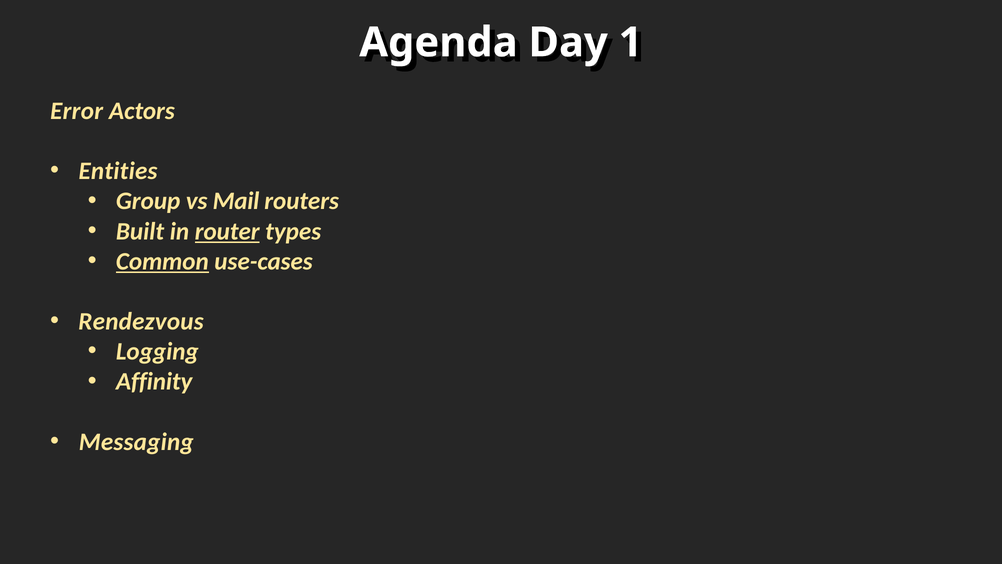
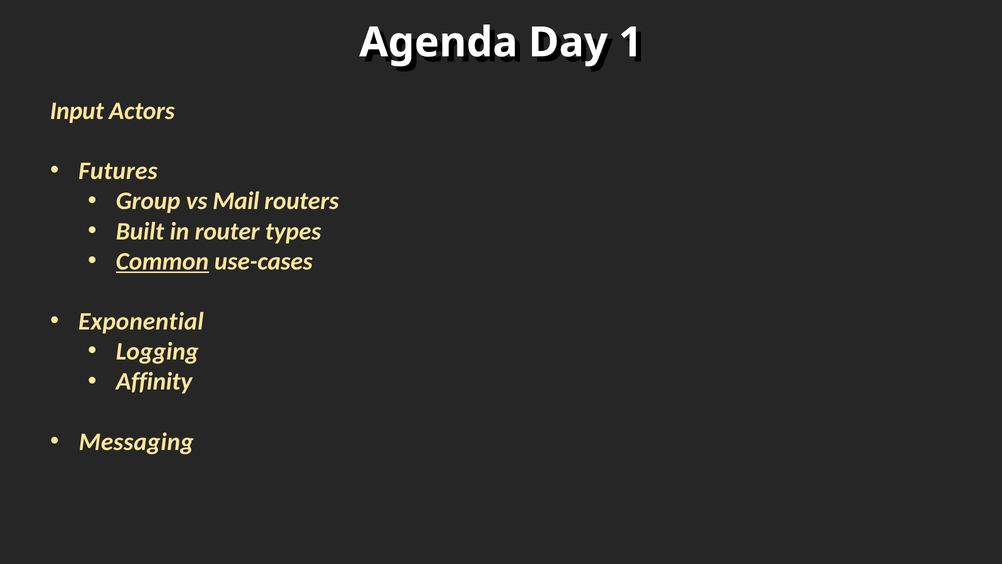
Error: Error -> Input (77, 111)
Entities: Entities -> Futures (118, 171)
router underline: present -> none (227, 231)
Rendezvous: Rendezvous -> Exponential (141, 321)
